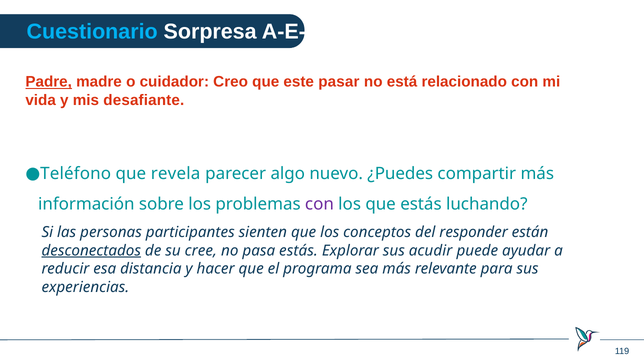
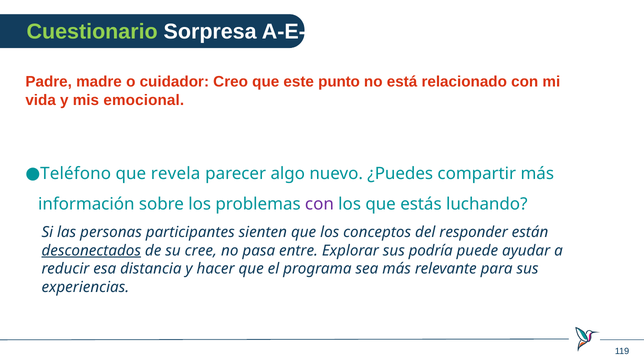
Cuestionario colour: light blue -> light green (92, 32)
Padre underline: present -> none (49, 82)
pasar: pasar -> punto (339, 82)
desafiante: desafiante -> emocional (144, 100)
pasa estás: estás -> entre (299, 251)
acudir: acudir -> podría (431, 251)
